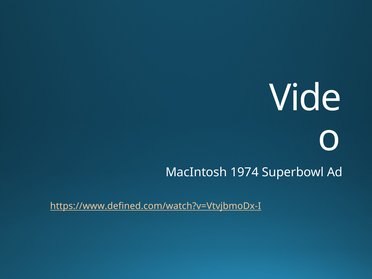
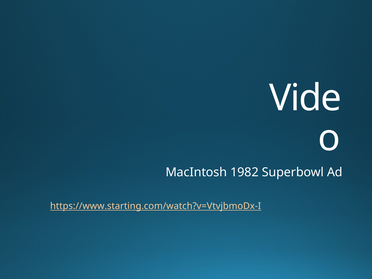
1974: 1974 -> 1982 (244, 172)
https://www.defined.com/watch?v=VtvjbmoDx-I: https://www.defined.com/watch?v=VtvjbmoDx-I -> https://www.starting.com/watch?v=VtvjbmoDx-I (156, 206)
